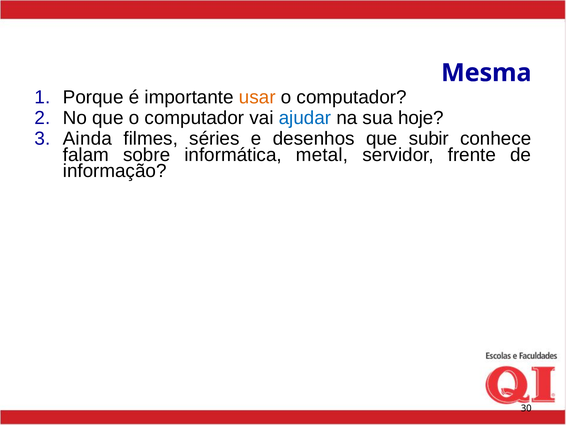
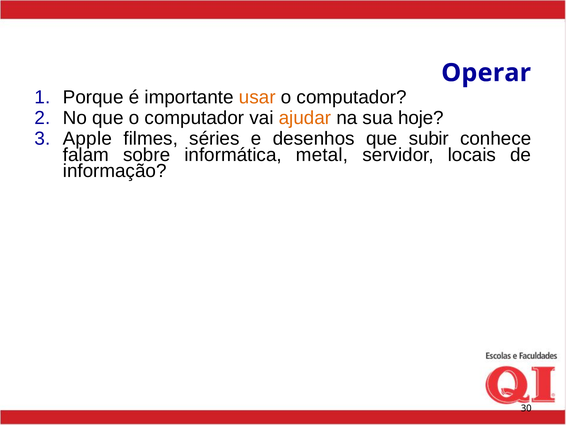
Mesma: Mesma -> Operar (486, 73)
ajudar colour: blue -> orange (305, 118)
Ainda: Ainda -> Apple (87, 139)
frente: frente -> locais (472, 155)
